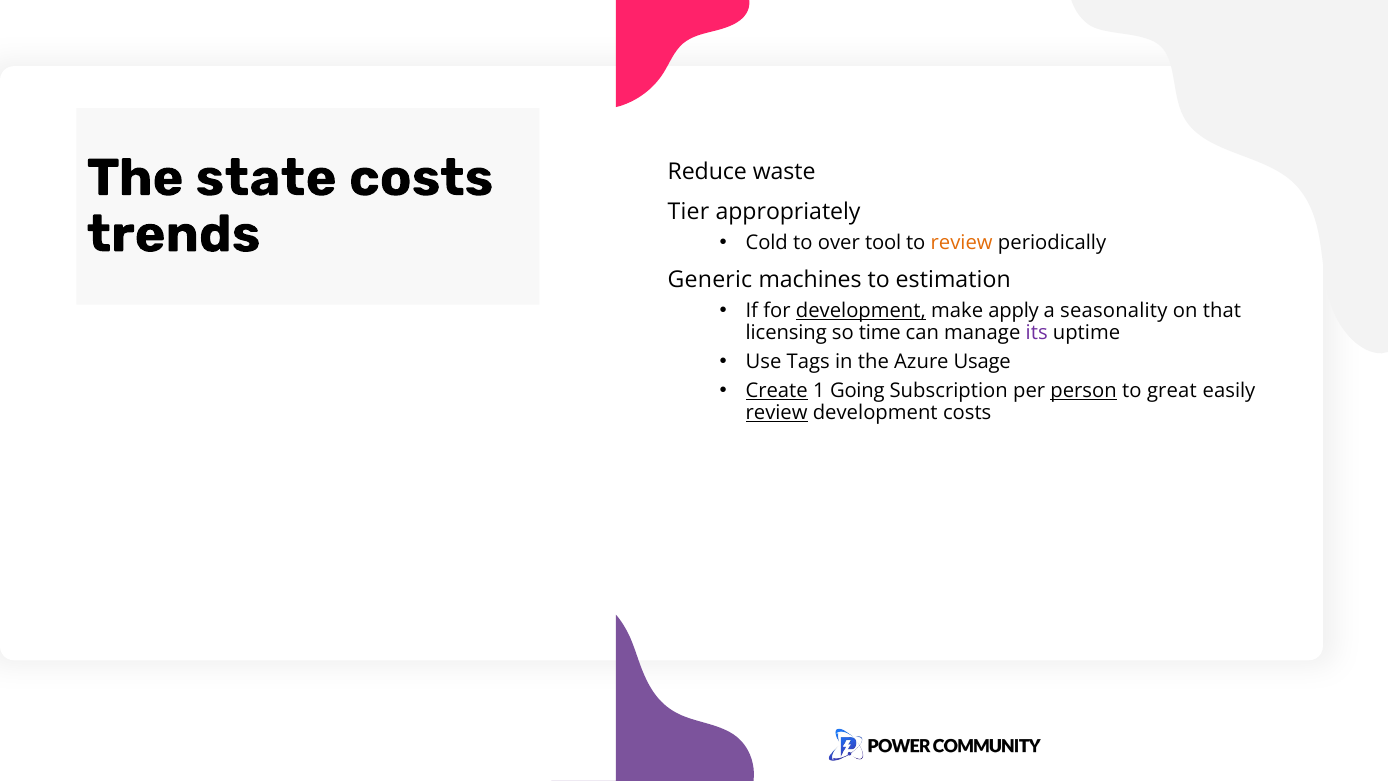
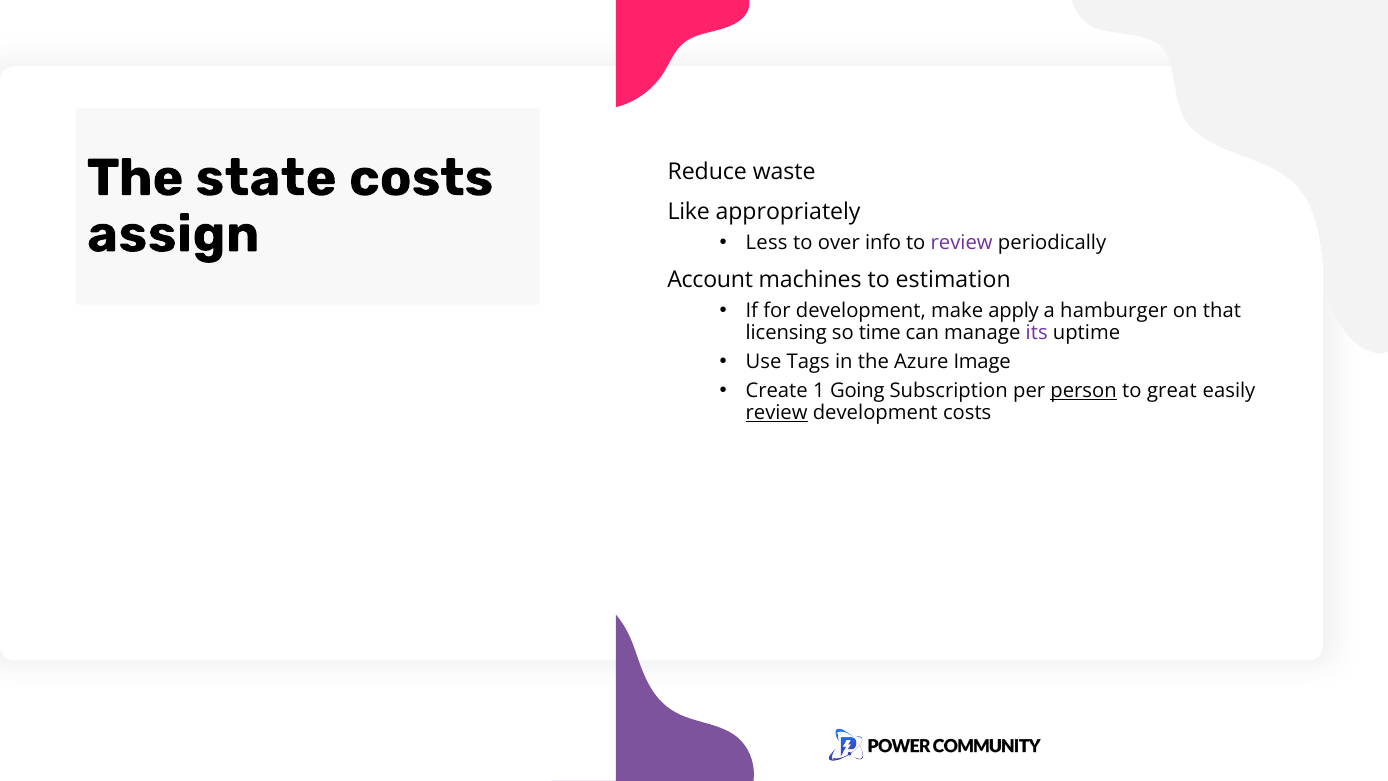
Tier: Tier -> Like (689, 212)
trends: trends -> assign (173, 234)
Cold: Cold -> Less (767, 242)
tool: tool -> info (883, 242)
review colour: orange -> purple (962, 242)
Generic: Generic -> Account (710, 280)
development underline: present -> none (861, 311)
seasonality: seasonality -> hamburger (1114, 311)
Usage: Usage -> Image (982, 362)
Create underline: present -> none (777, 391)
